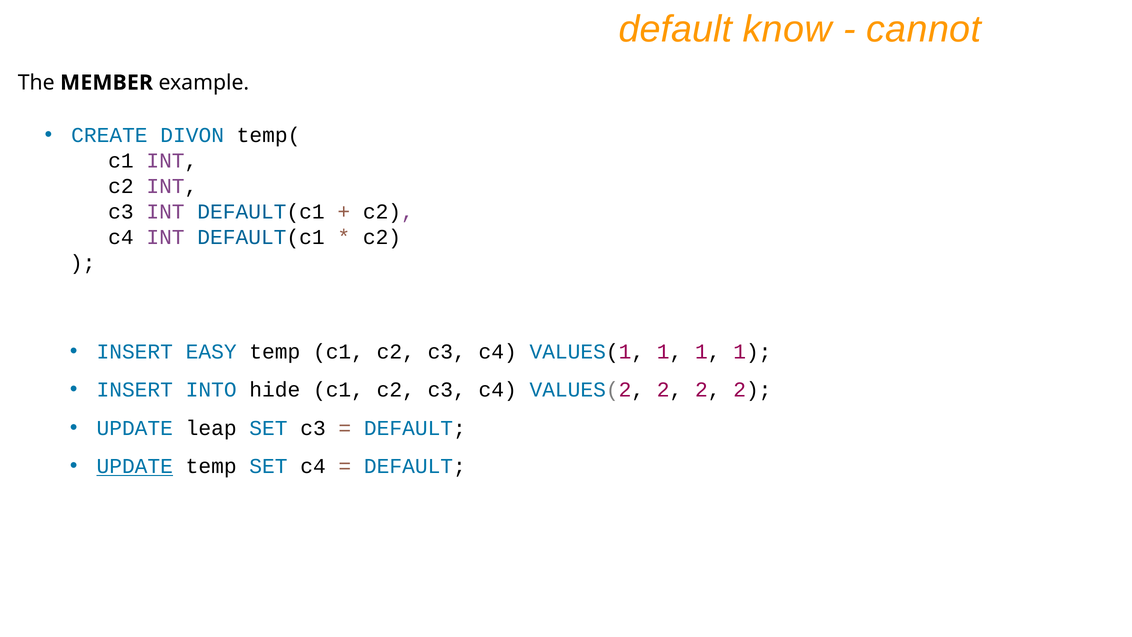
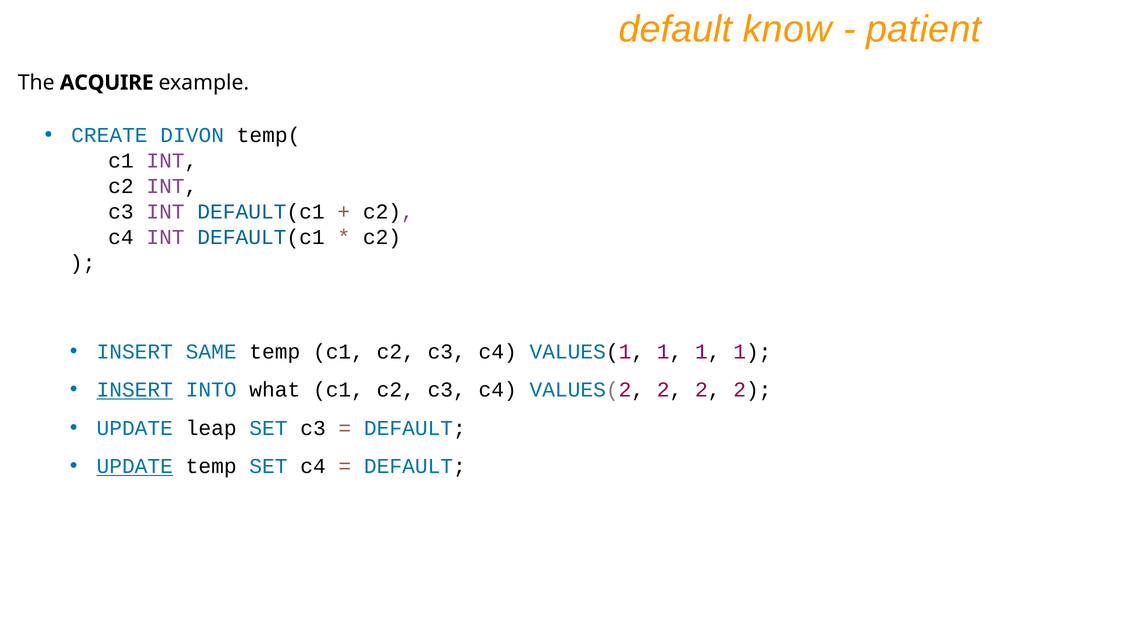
cannot: cannot -> patient (924, 29)
MEMBER: MEMBER -> ACQUIRE (107, 83)
EASY: EASY -> SAME (211, 352)
INSERT underline: none -> present (135, 390)
hide: hide -> what (275, 390)
